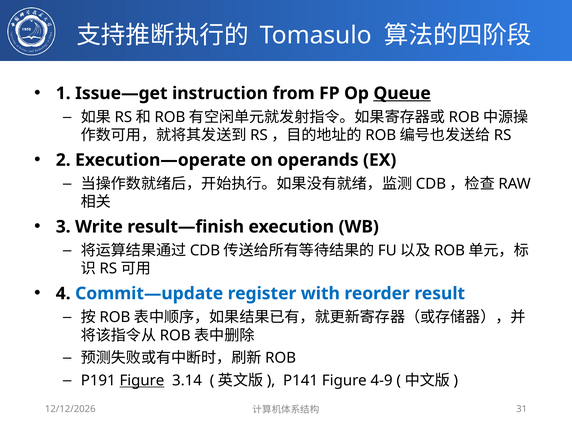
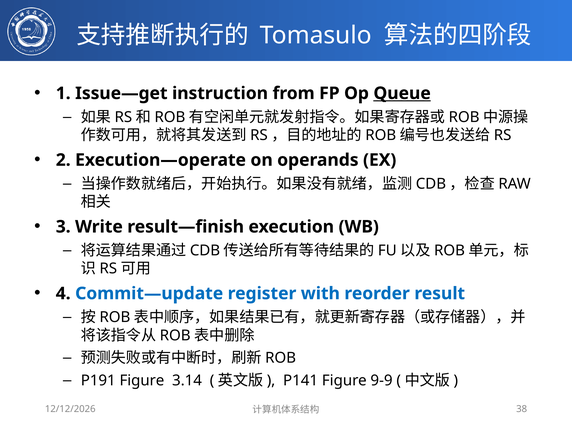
Figure underline: present -> none (142, 381)
4-9: 4-9 -> 9-9 (382, 381)
31: 31 -> 38 (522, 409)
